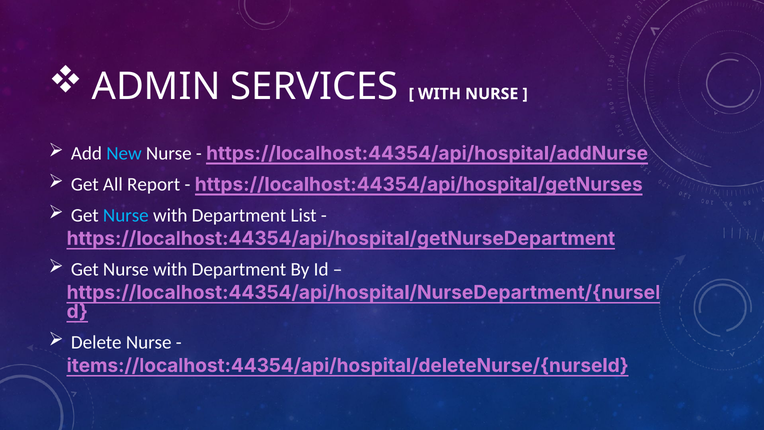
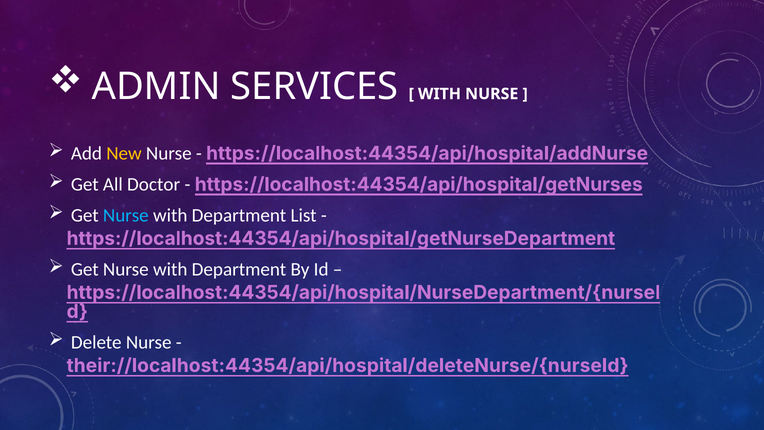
New colour: light blue -> yellow (124, 153)
Report: Report -> Doctor (154, 184)
items://localhost:44354/api/hospital/deleteNurse/{nurseId: items://localhost:44354/api/hospital/deleteNurse/{nurseId -> their://localhost:44354/api/hospital/deleteNurse/{nurseId (348, 365)
